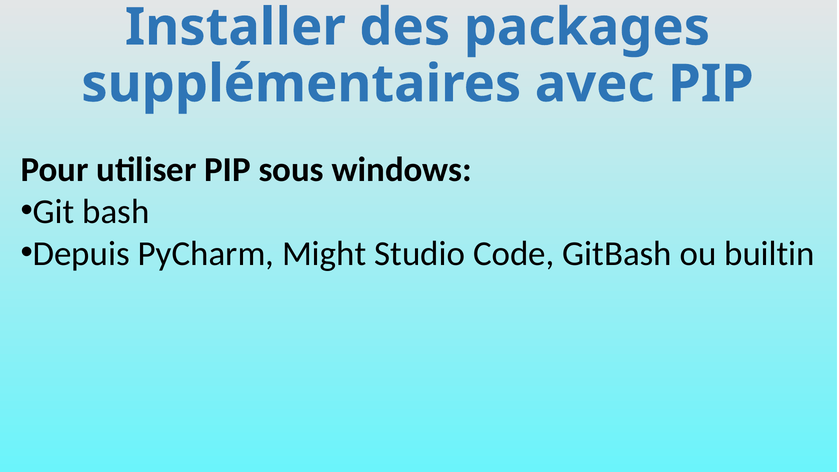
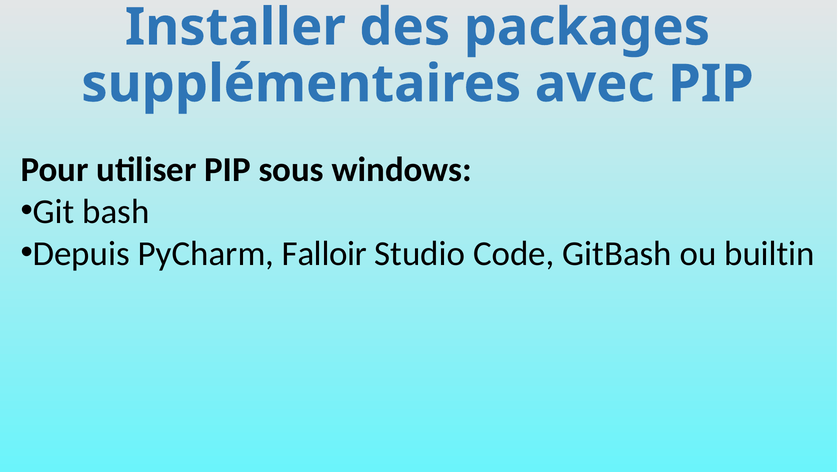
Might: Might -> Falloir (324, 254)
